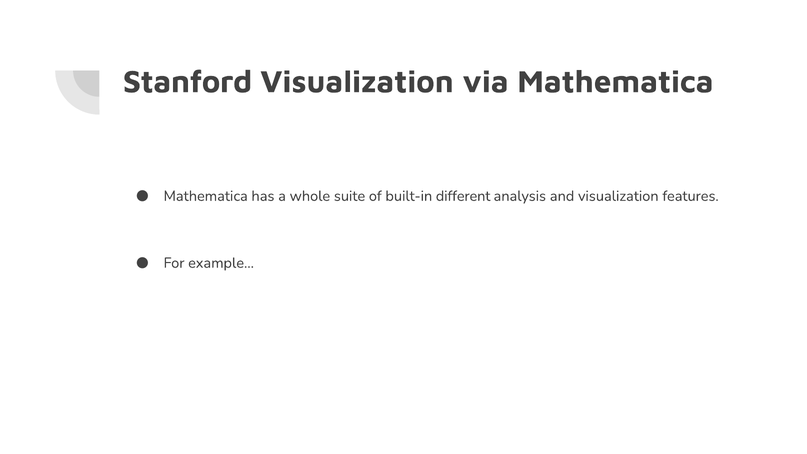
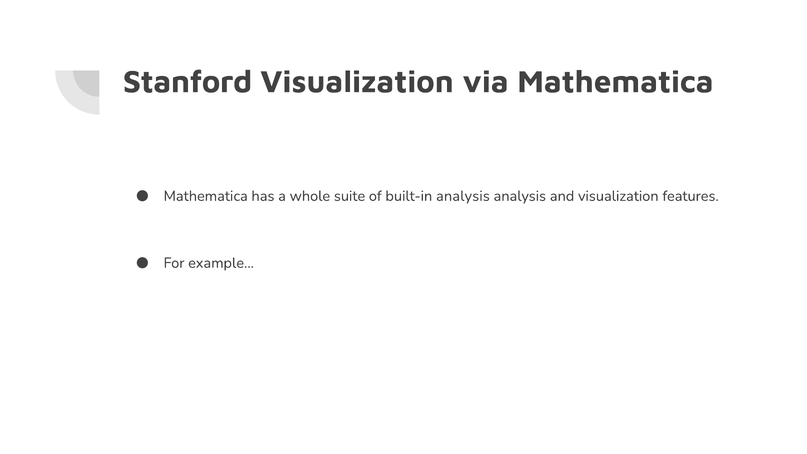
built-in different: different -> analysis (463, 196)
